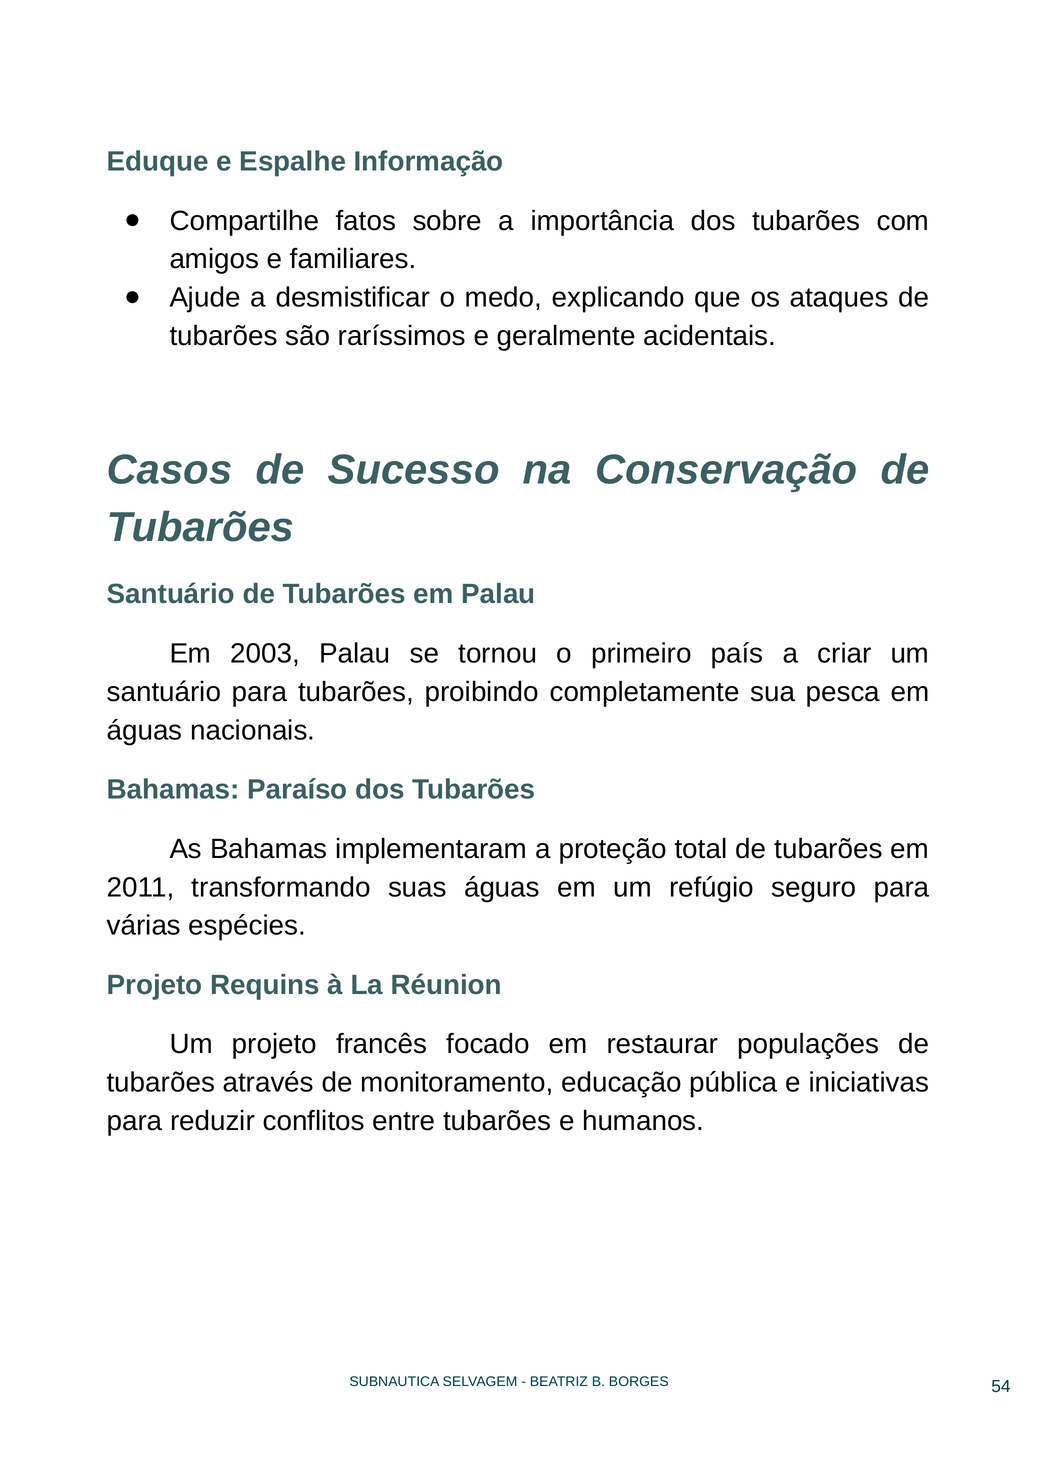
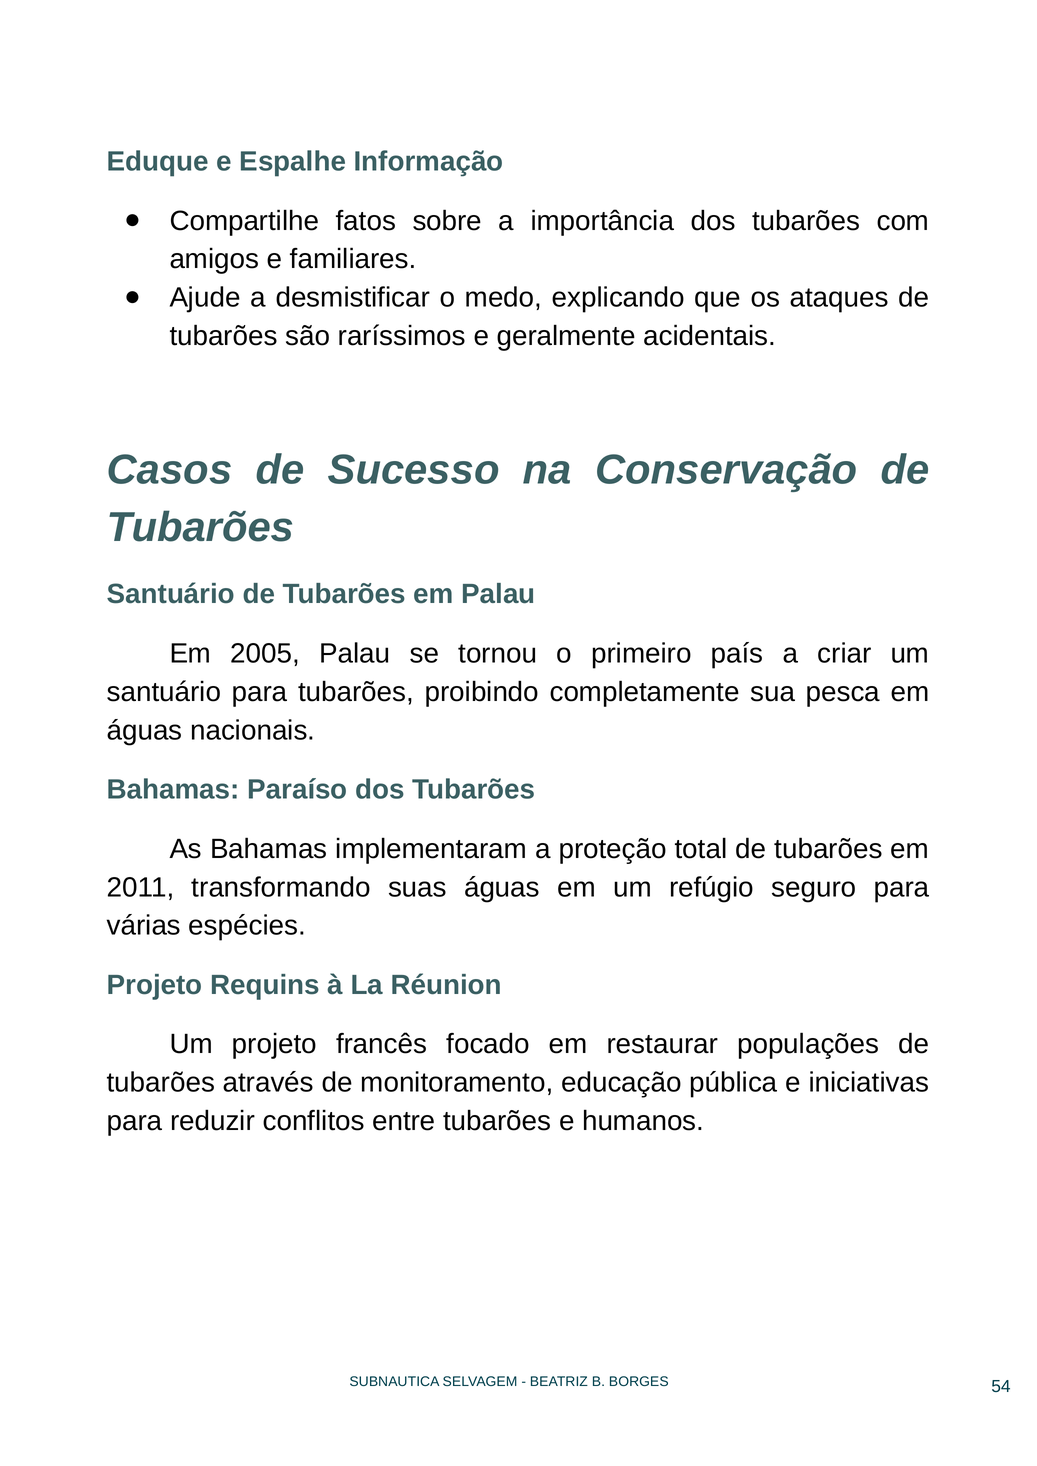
2003: 2003 -> 2005 (265, 654)
